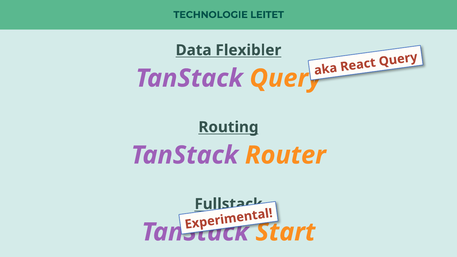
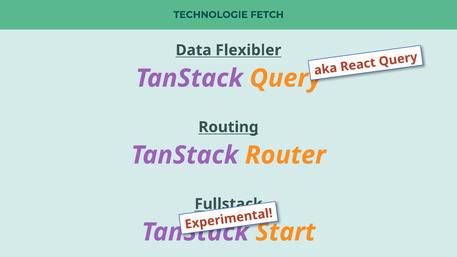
LEITET: LEITET -> FETCH (267, 15)
